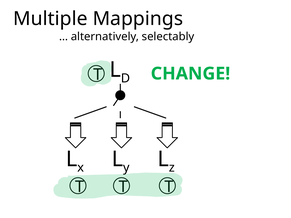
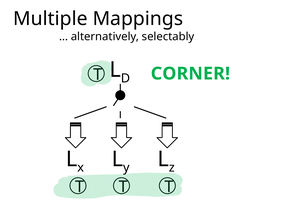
CHANGE: CHANGE -> CORNER (190, 74)
